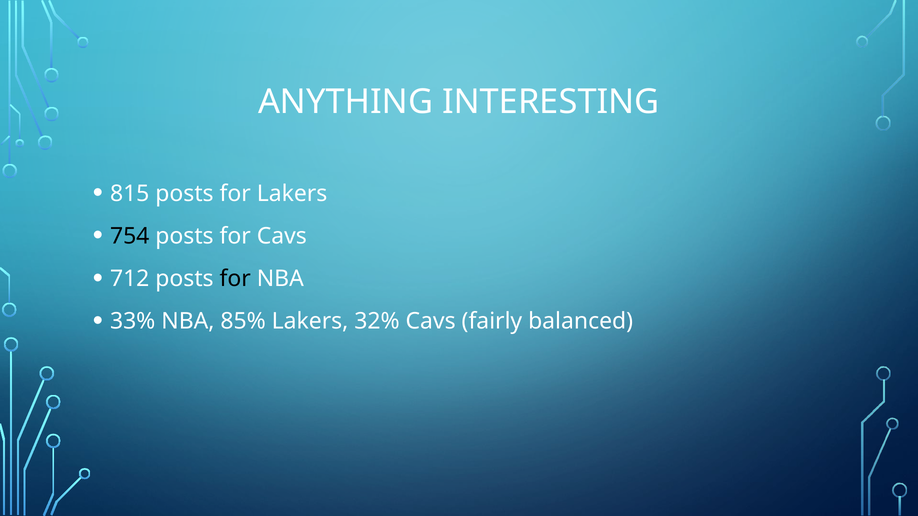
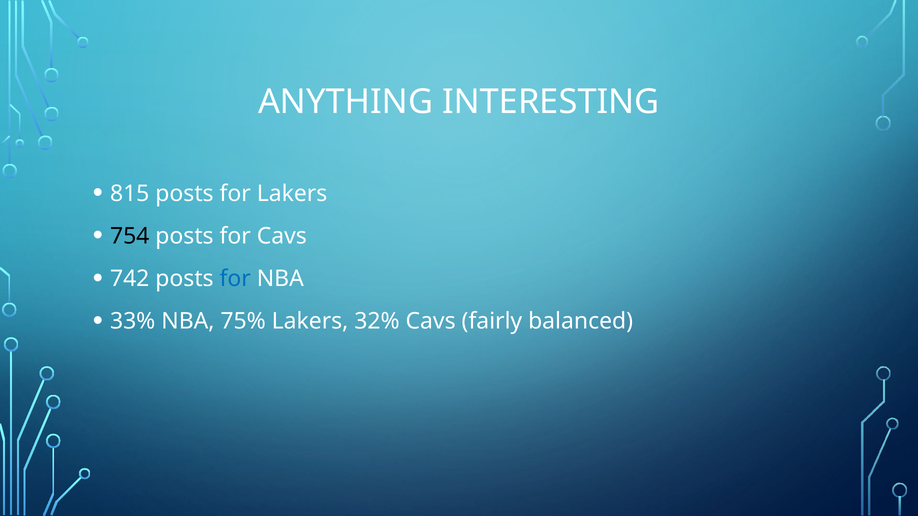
712: 712 -> 742 (130, 279)
for colour: black -> blue (235, 279)
85%: 85% -> 75% (243, 322)
